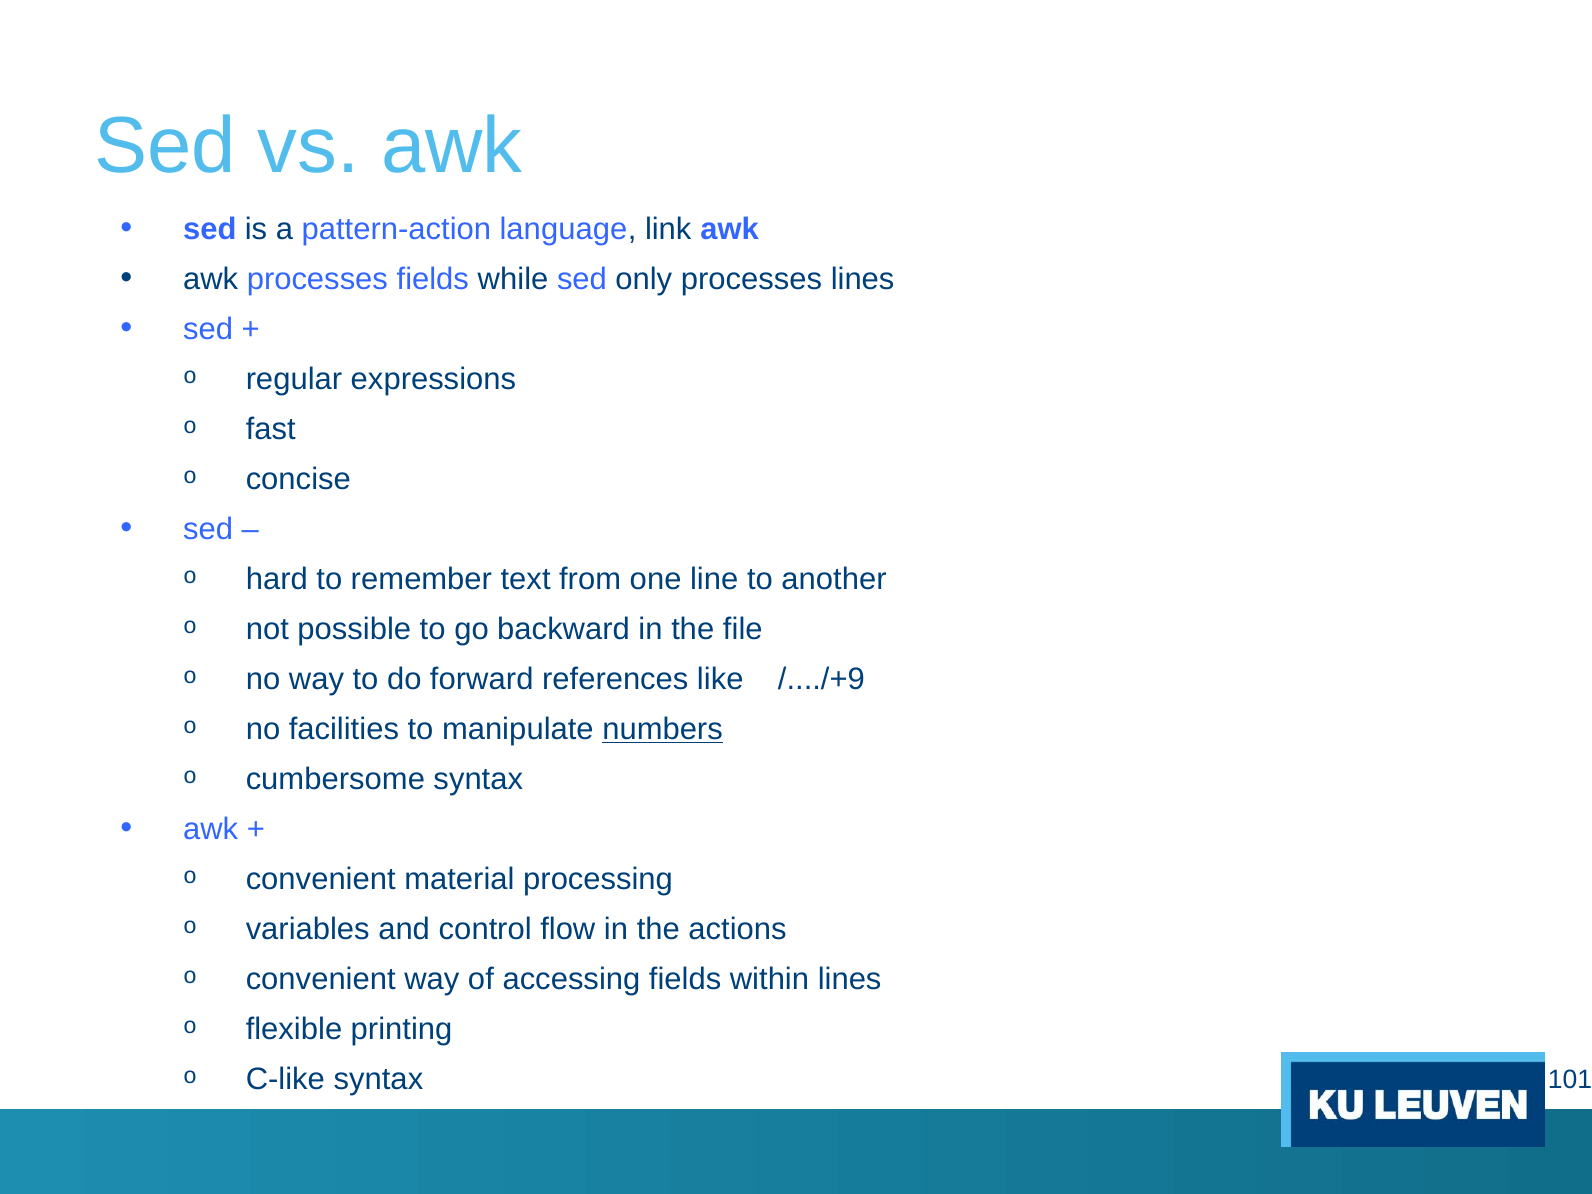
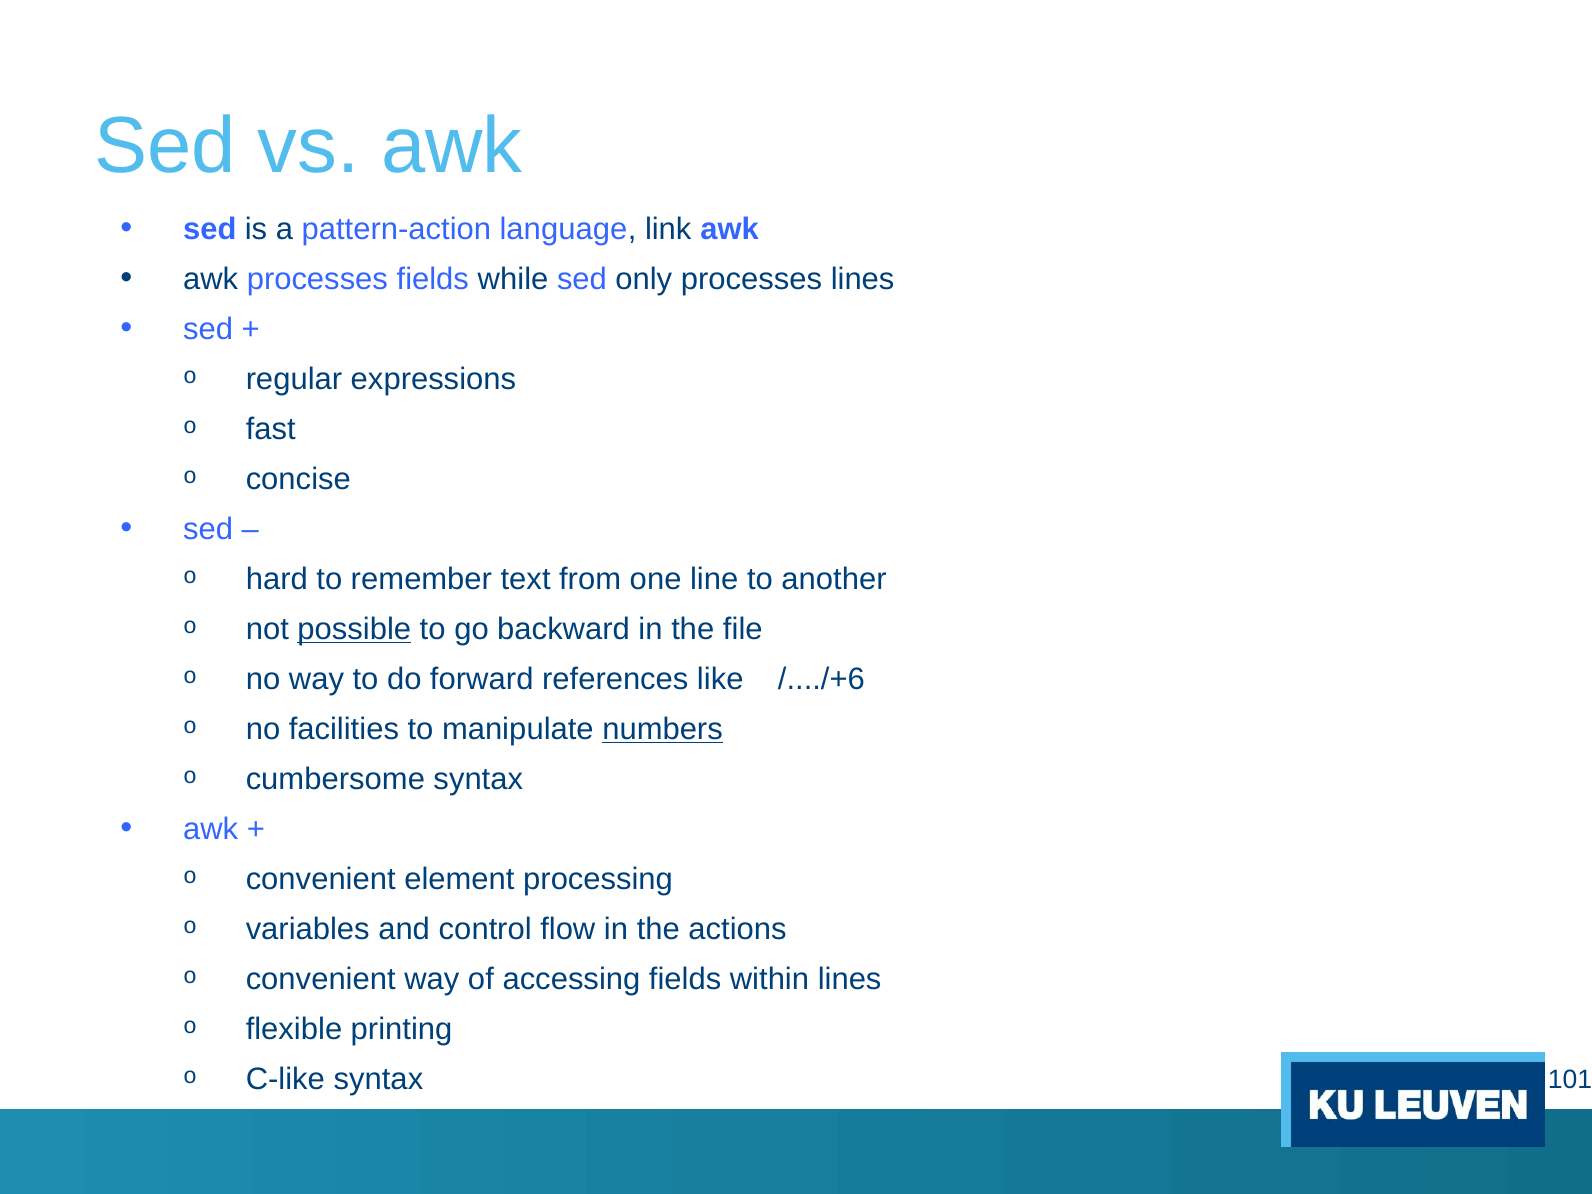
possible underline: none -> present (354, 629)
/..../+9: /..../+9 -> /..../+6 (821, 679)
material: material -> element (459, 879)
